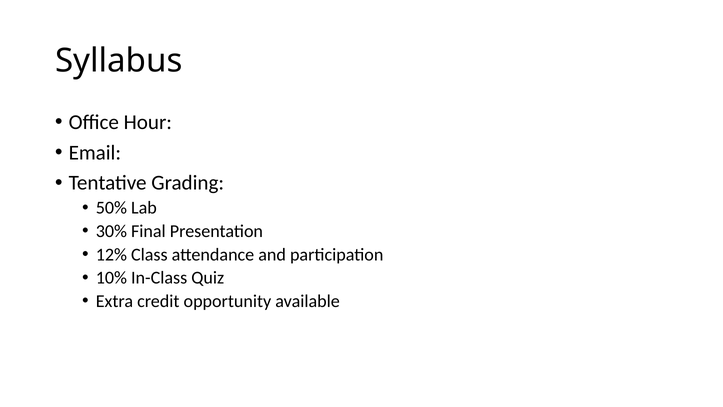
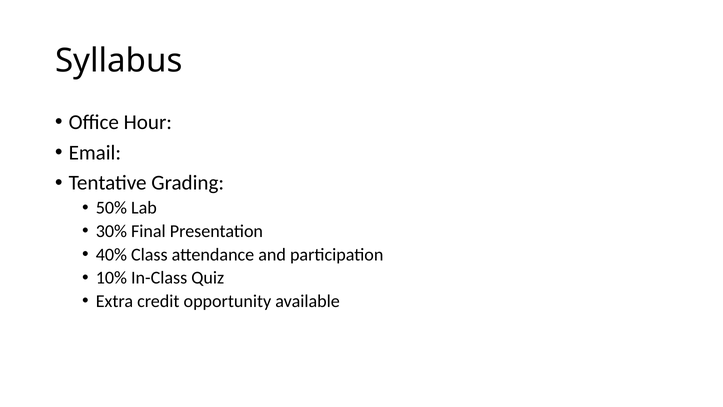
12%: 12% -> 40% (111, 254)
